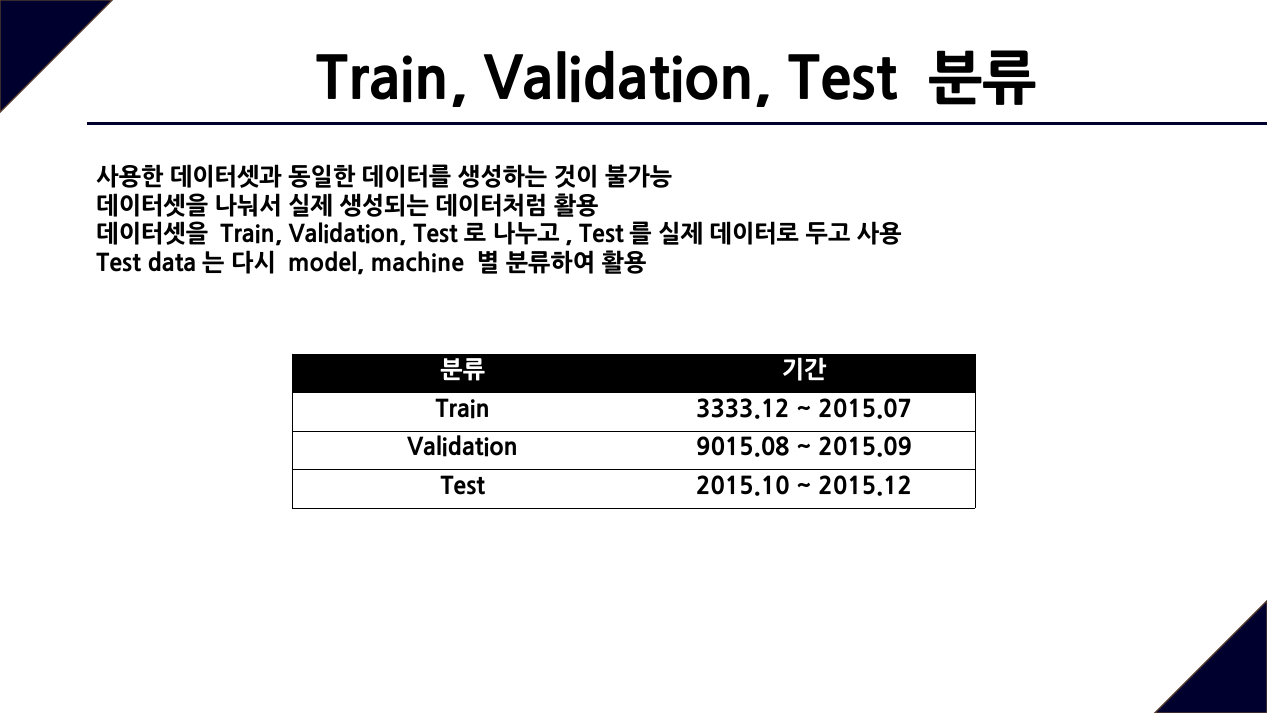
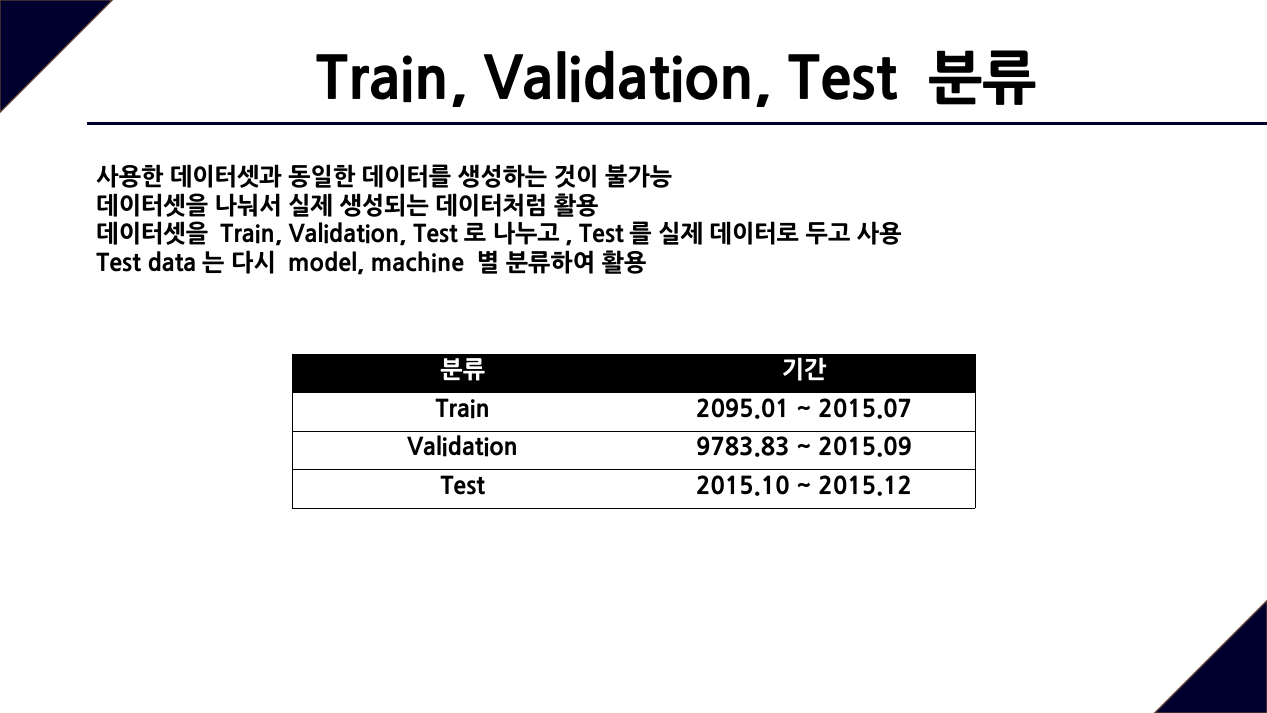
3333.12: 3333.12 -> 2095.01 (743, 409)
9015.08: 9015.08 -> 9783.83 (743, 448)
